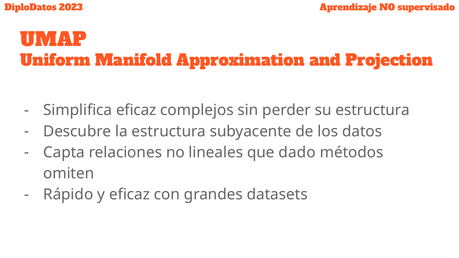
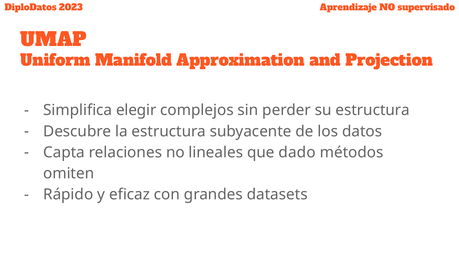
Simplifica eficaz: eficaz -> elegir (136, 110)
